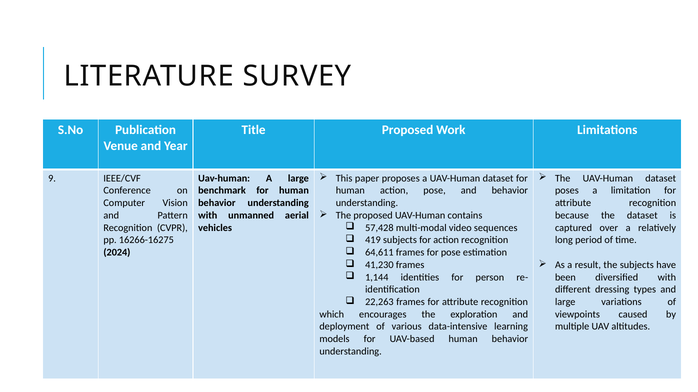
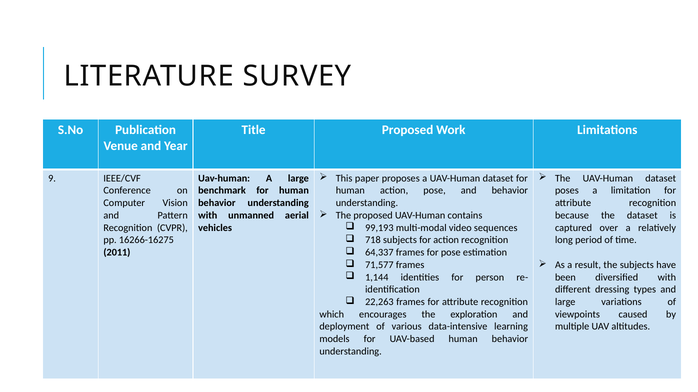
57,428: 57,428 -> 99,193 (379, 228)
419: 419 -> 718 (373, 240)
64,611: 64,611 -> 64,337 (379, 253)
2024: 2024 -> 2011 (117, 253)
41,230: 41,230 -> 71,577 (379, 265)
